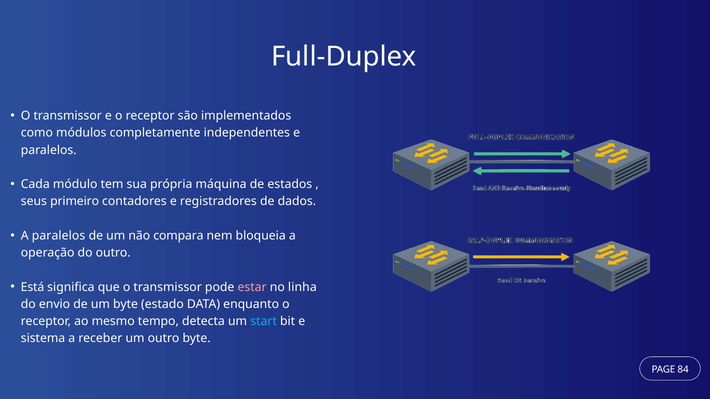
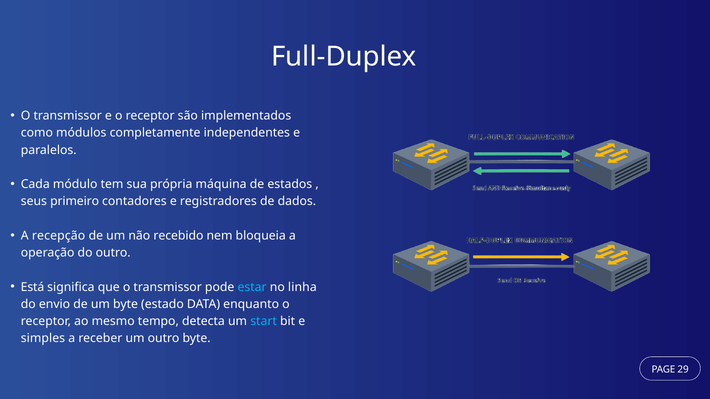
A paralelos: paralelos -> recepção (59, 236)
compara: compara -> recebido (178, 236)
estar colour: pink -> light blue (252, 287)
sistema: sistema -> simples (43, 339)
84: 84 -> 29 (683, 370)
